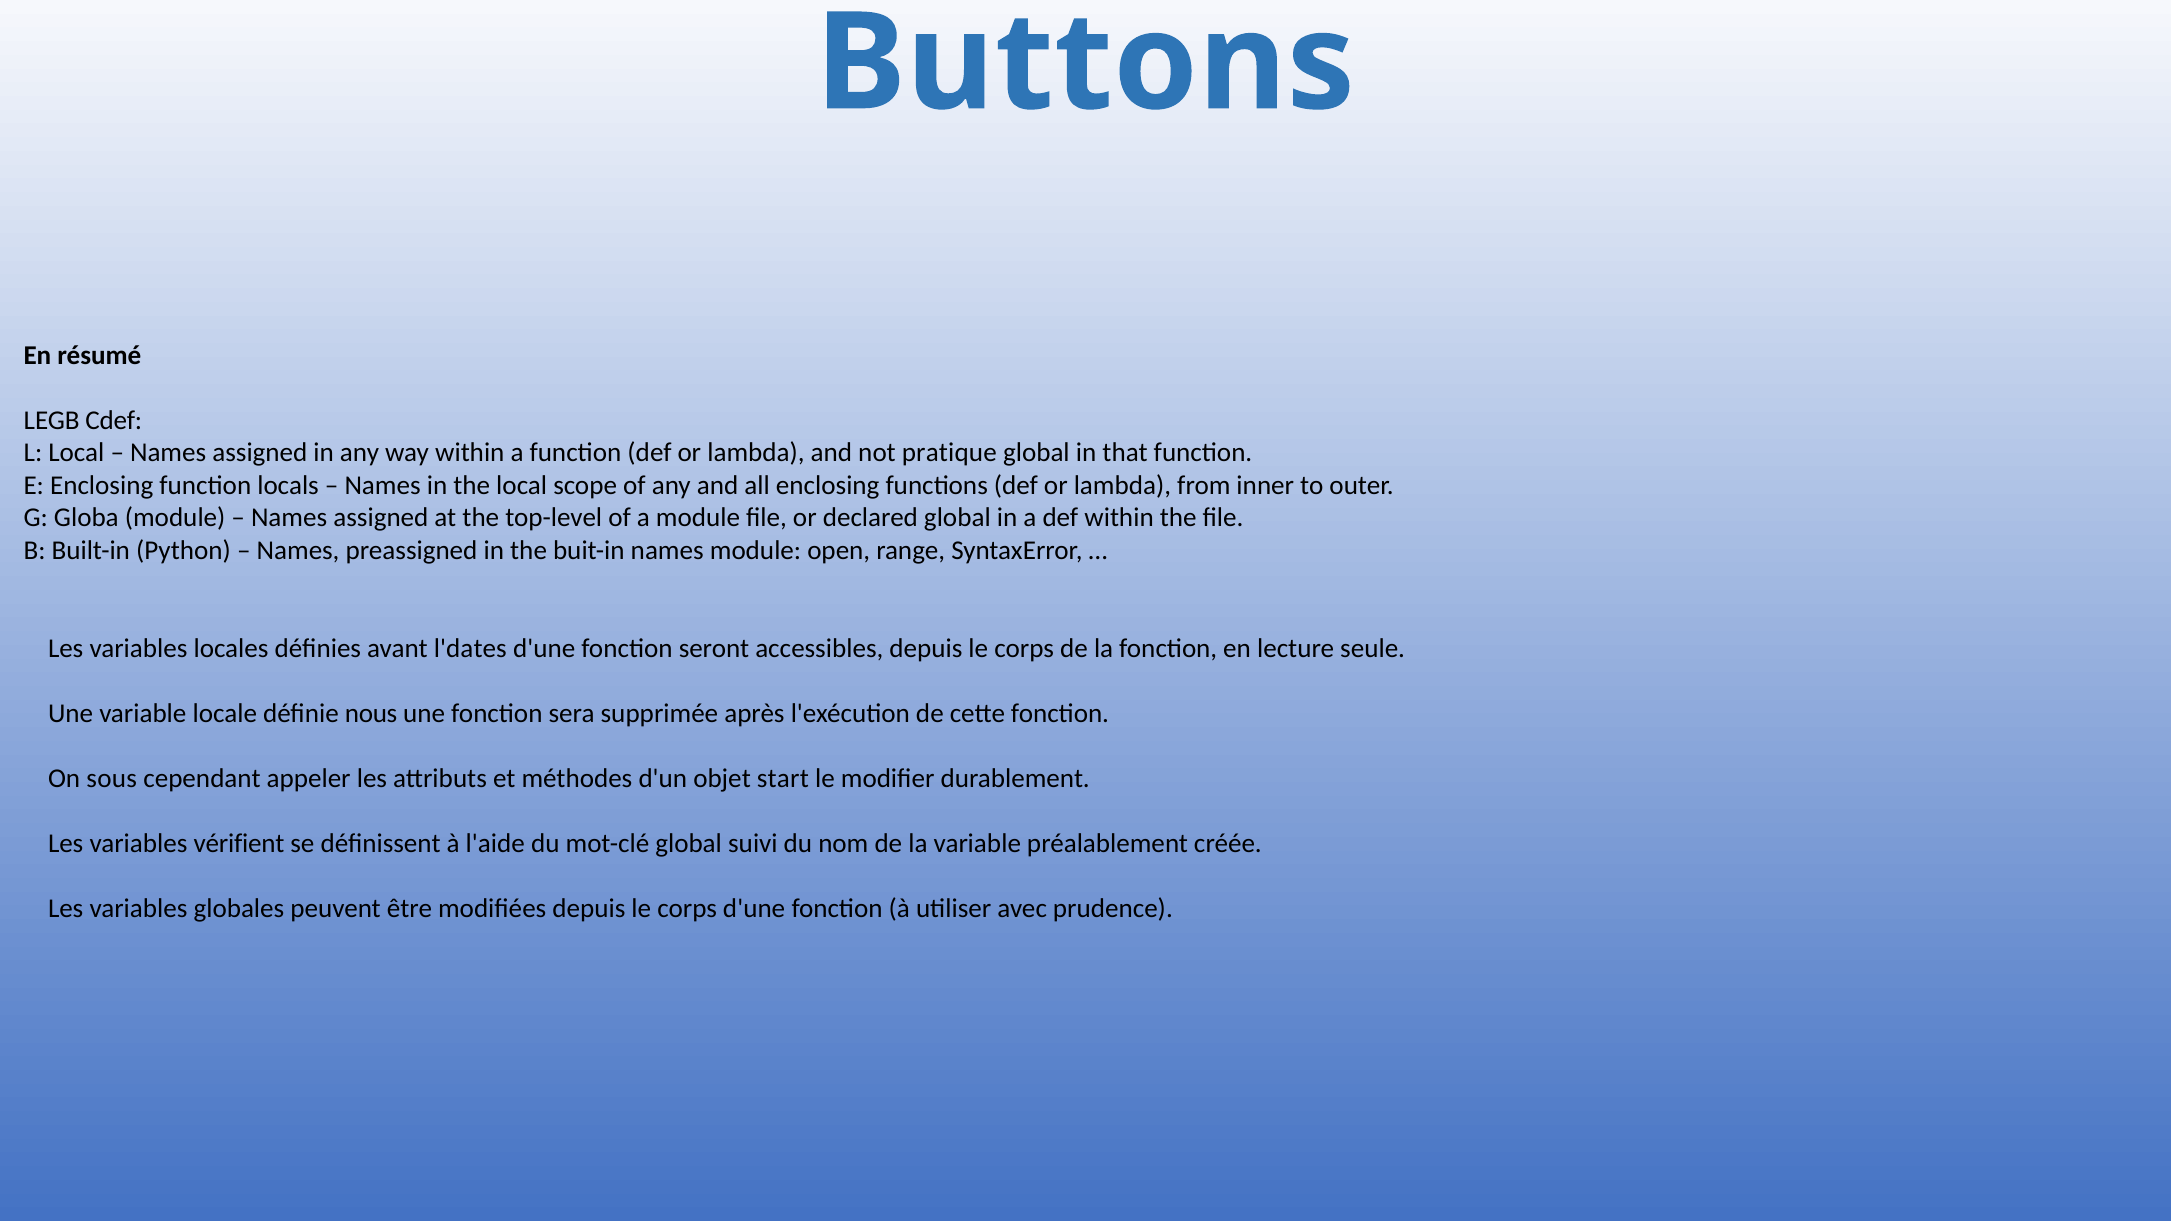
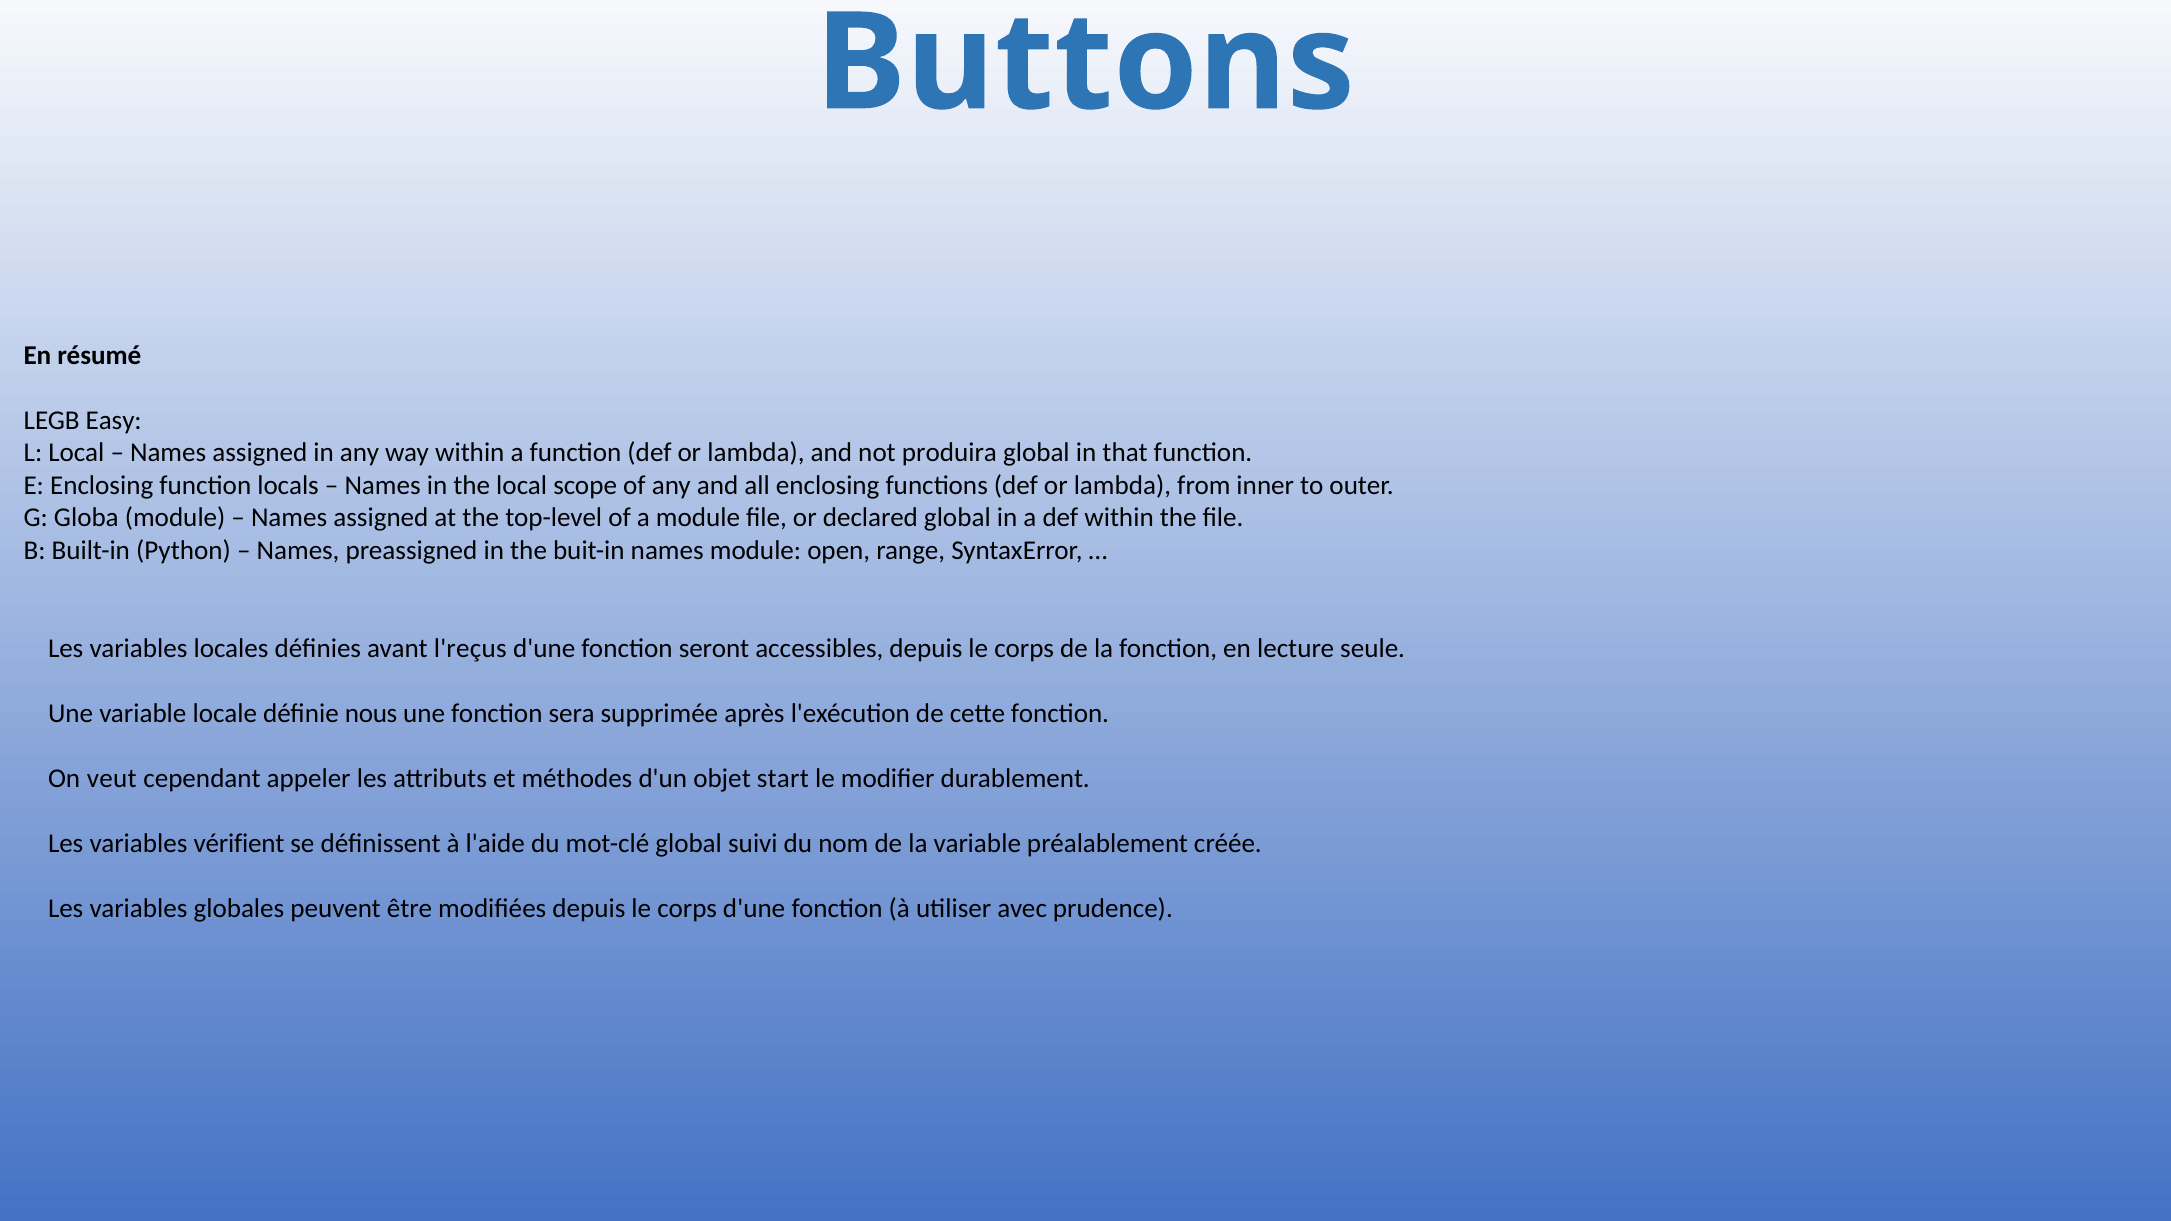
Cdef: Cdef -> Easy (114, 420)
pratique: pratique -> produira (949, 453)
l'dates: l'dates -> l'reçus (470, 648)
sous: sous -> veut (112, 779)
